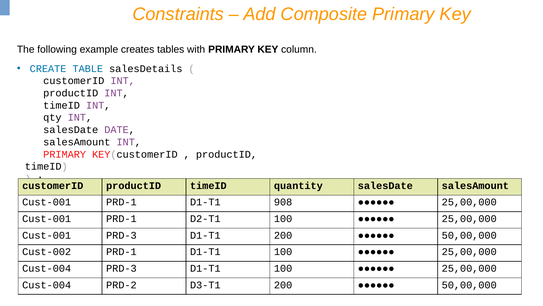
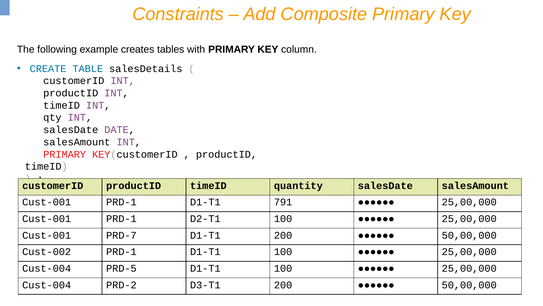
908: 908 -> 791 (283, 202)
Cust-001 PRD-3: PRD-3 -> PRD-7 (121, 235)
Cust-004 PRD-3: PRD-3 -> PRD-5 (121, 268)
